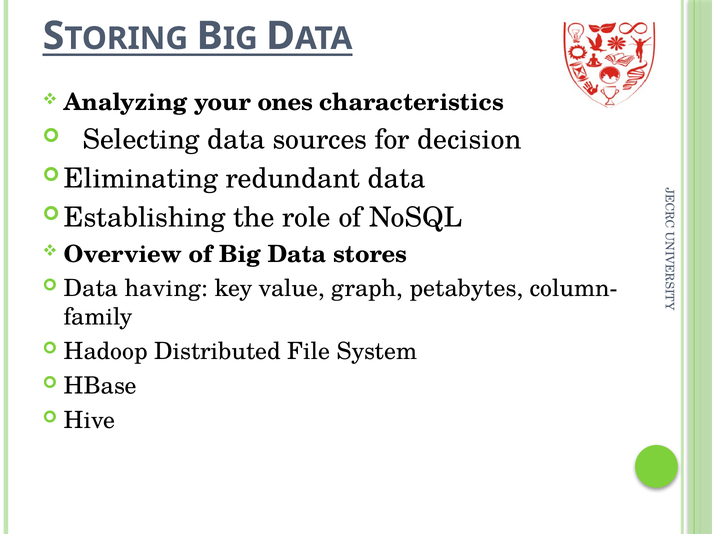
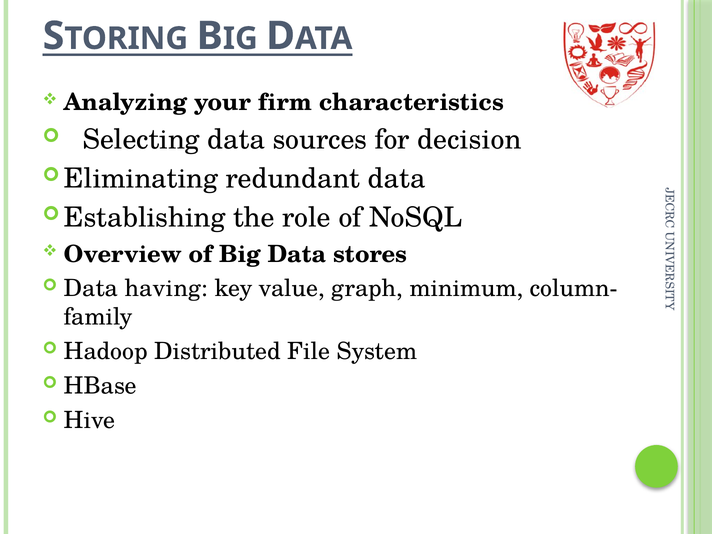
ones: ones -> firm (285, 102)
petabytes: petabytes -> minimum (466, 289)
